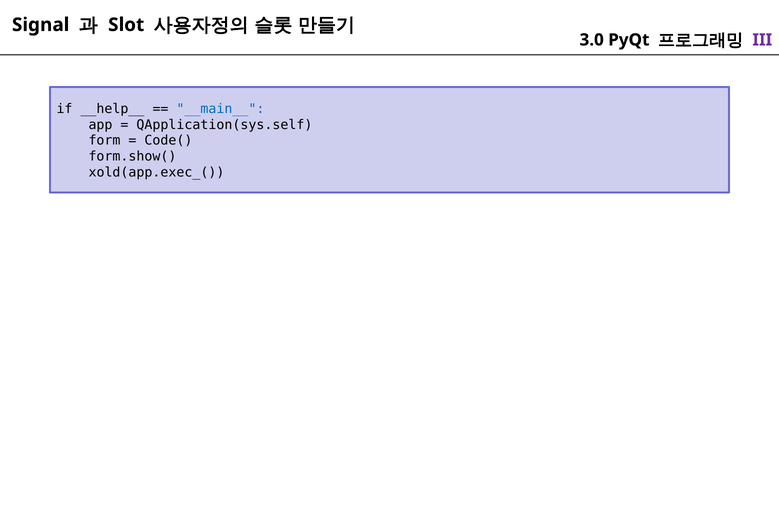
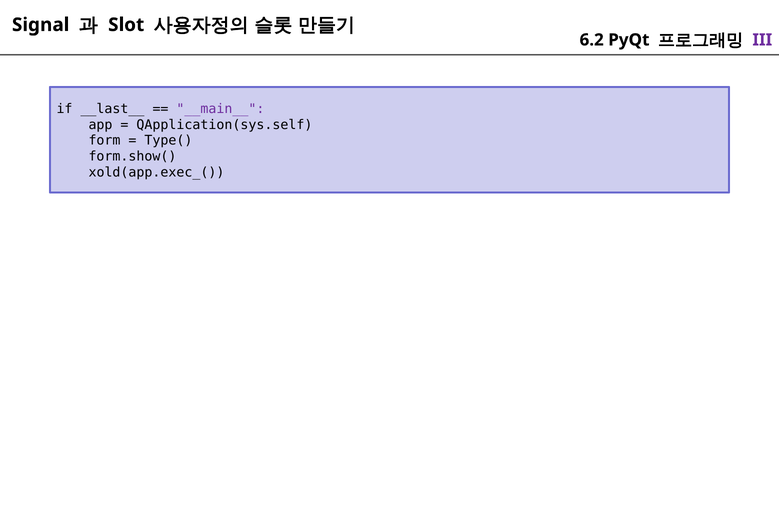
3.0: 3.0 -> 6.2 (592, 40)
__help__: __help__ -> __last__ (112, 109)
__main__ colour: blue -> purple (220, 109)
Code(: Code( -> Type( (168, 141)
